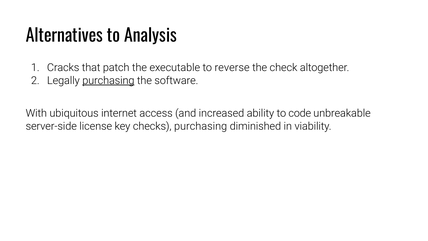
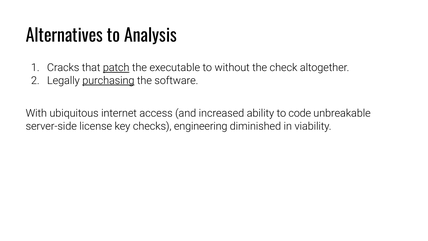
patch underline: none -> present (116, 68)
reverse: reverse -> without (232, 68)
checks purchasing: purchasing -> engineering (201, 126)
